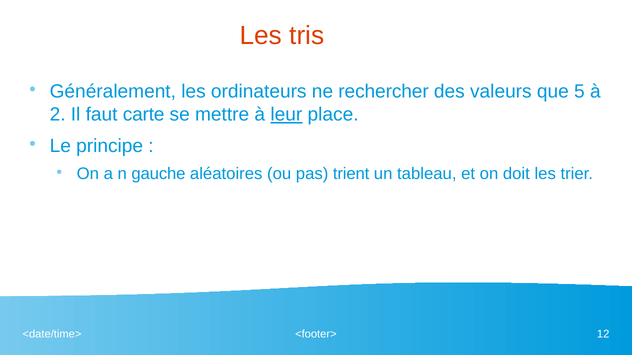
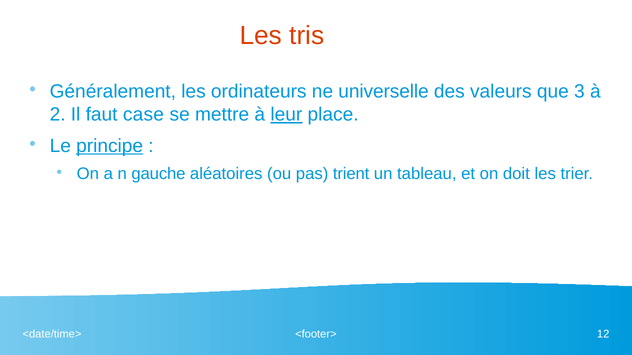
rechercher: rechercher -> universelle (384, 92)
5: 5 -> 3 (579, 92)
carte: carte -> case (143, 115)
principe underline: none -> present (110, 146)
